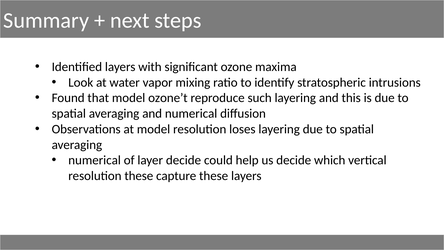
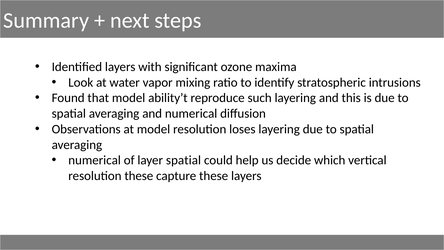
ozone’t: ozone’t -> ability’t (168, 98)
layer decide: decide -> spatial (183, 160)
